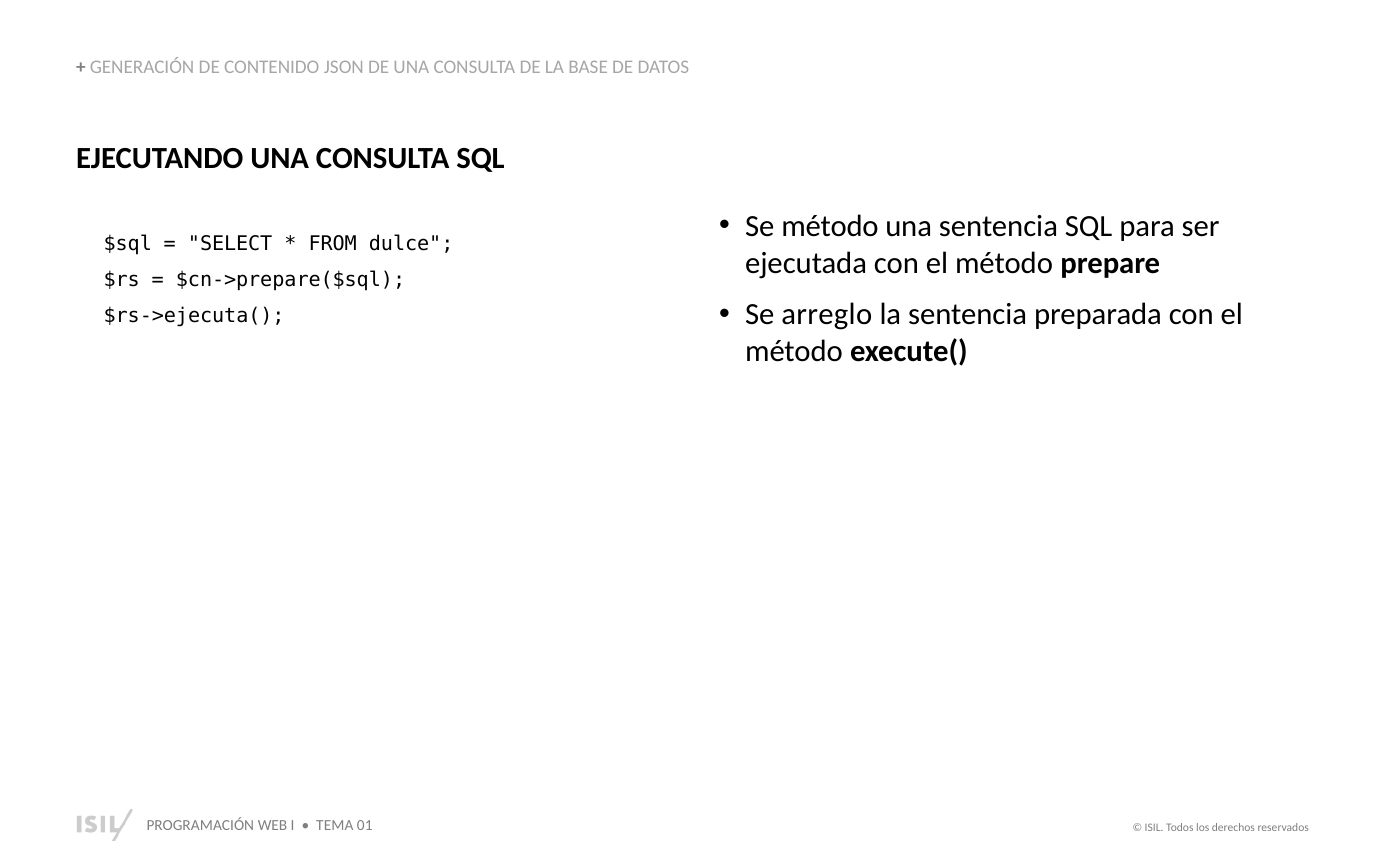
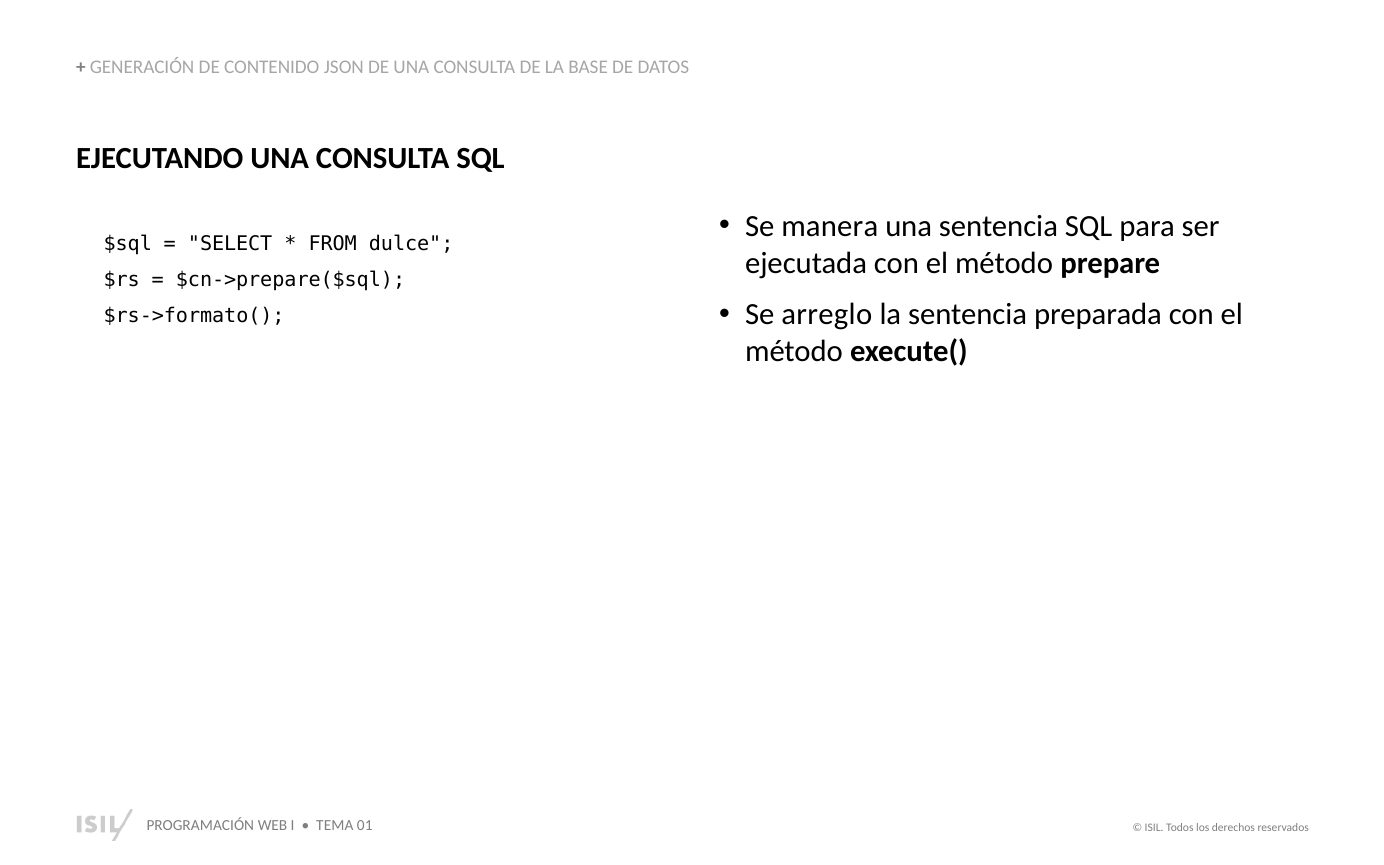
Se método: método -> manera (830, 227)
$rs->ejecuta(: $rs->ejecuta( -> $rs->formato( (194, 316)
